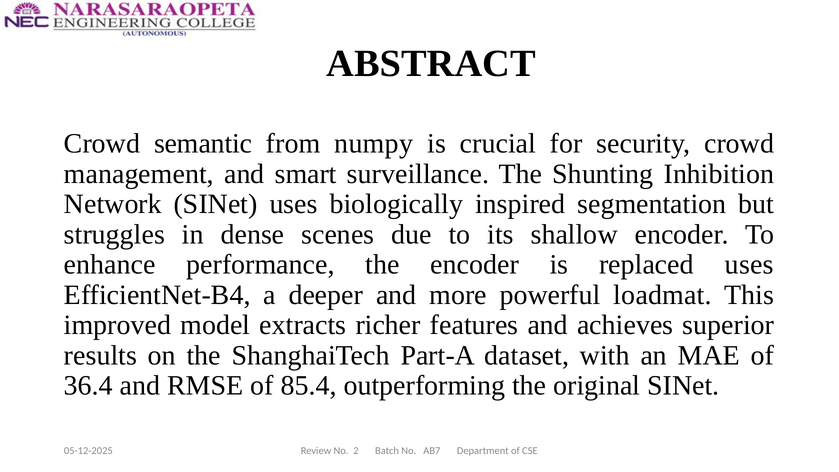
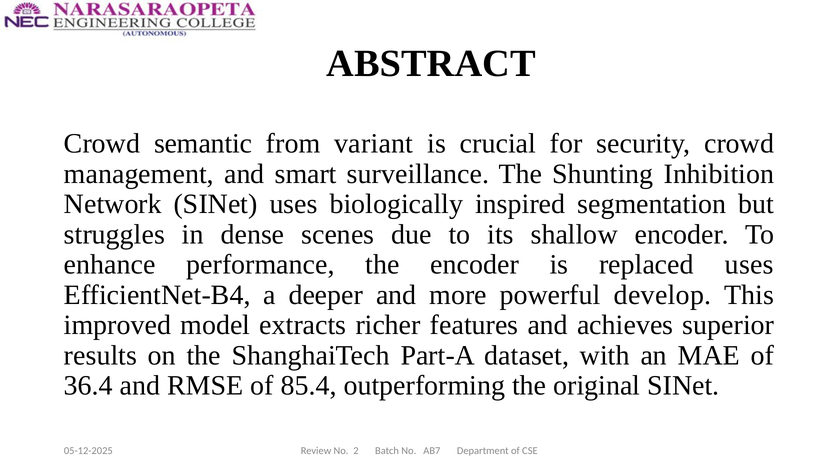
numpy: numpy -> variant (374, 144)
loadmat: loadmat -> develop (663, 295)
